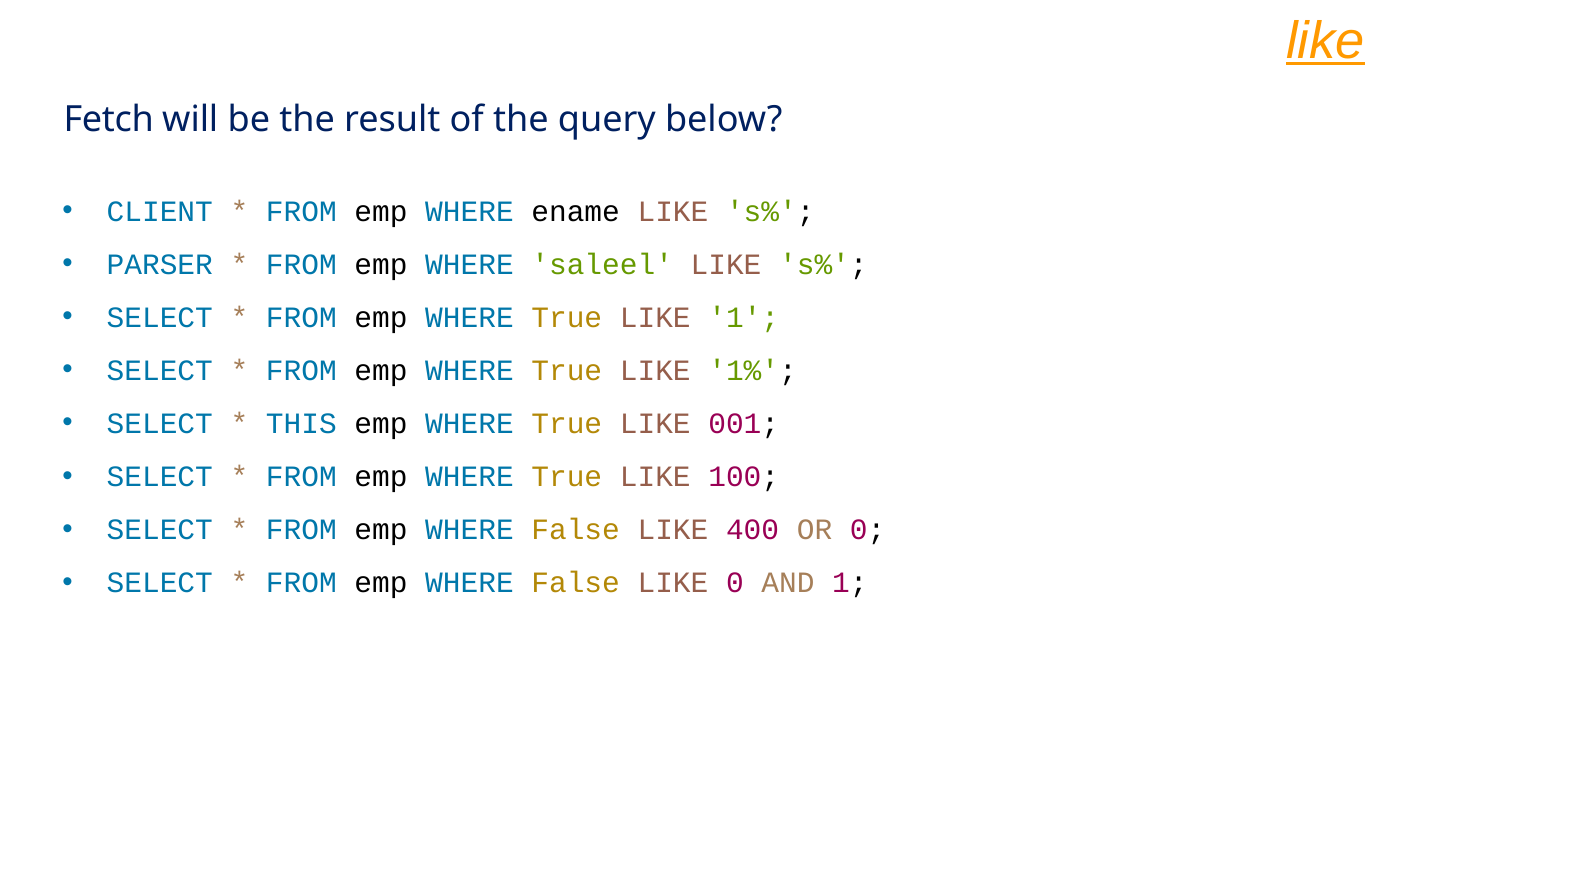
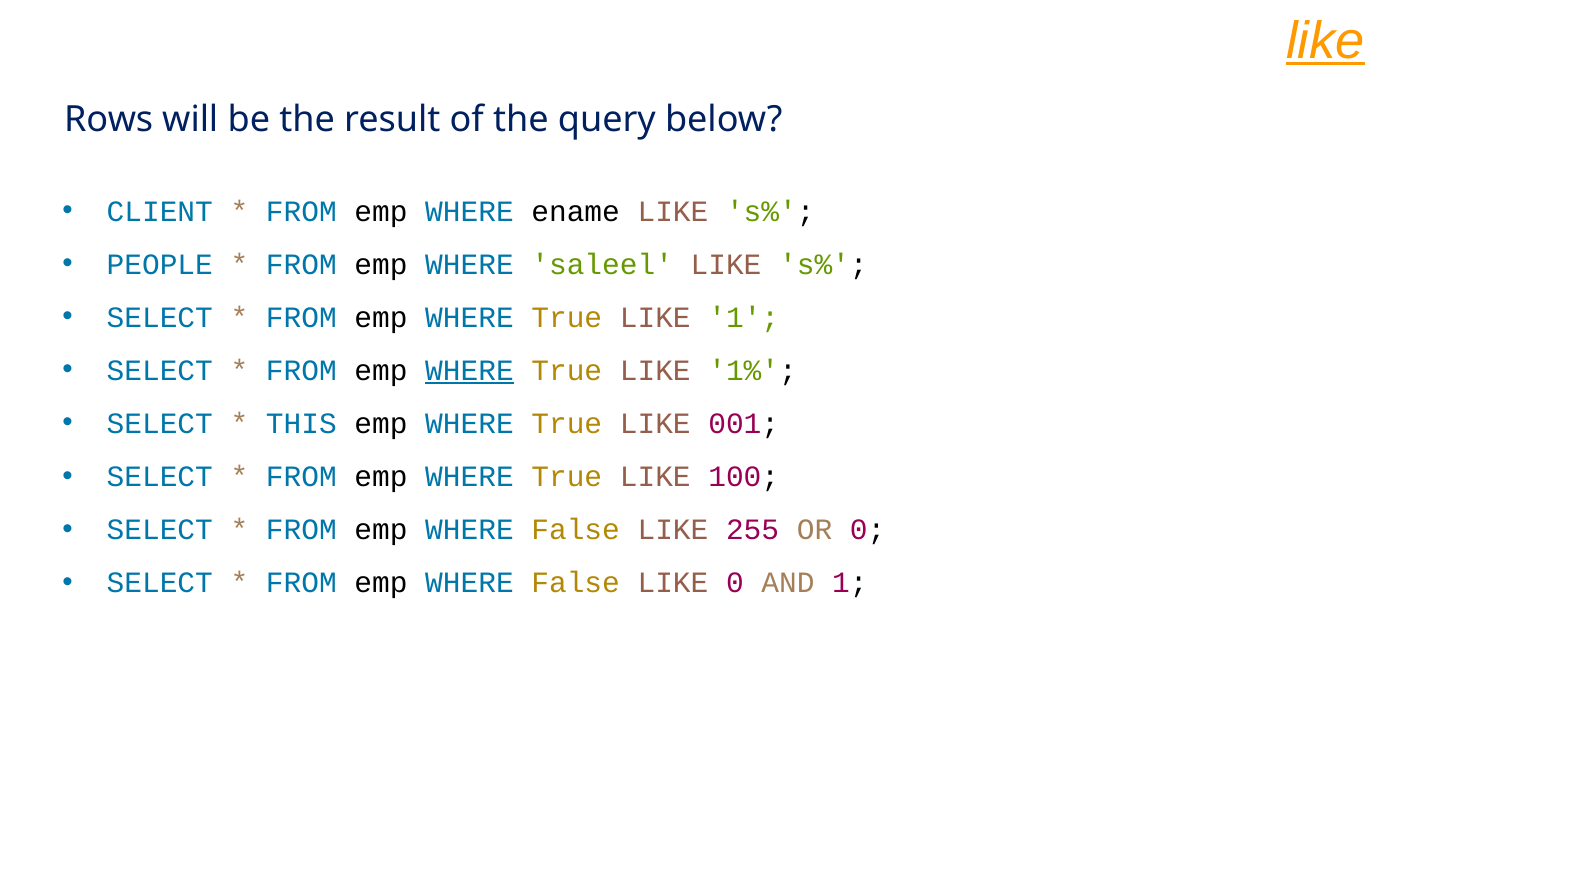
Fetch: Fetch -> Rows (109, 119)
PARSER: PARSER -> PEOPLE (160, 264)
WHERE underline: none -> present (469, 371)
400: 400 -> 255 (753, 530)
